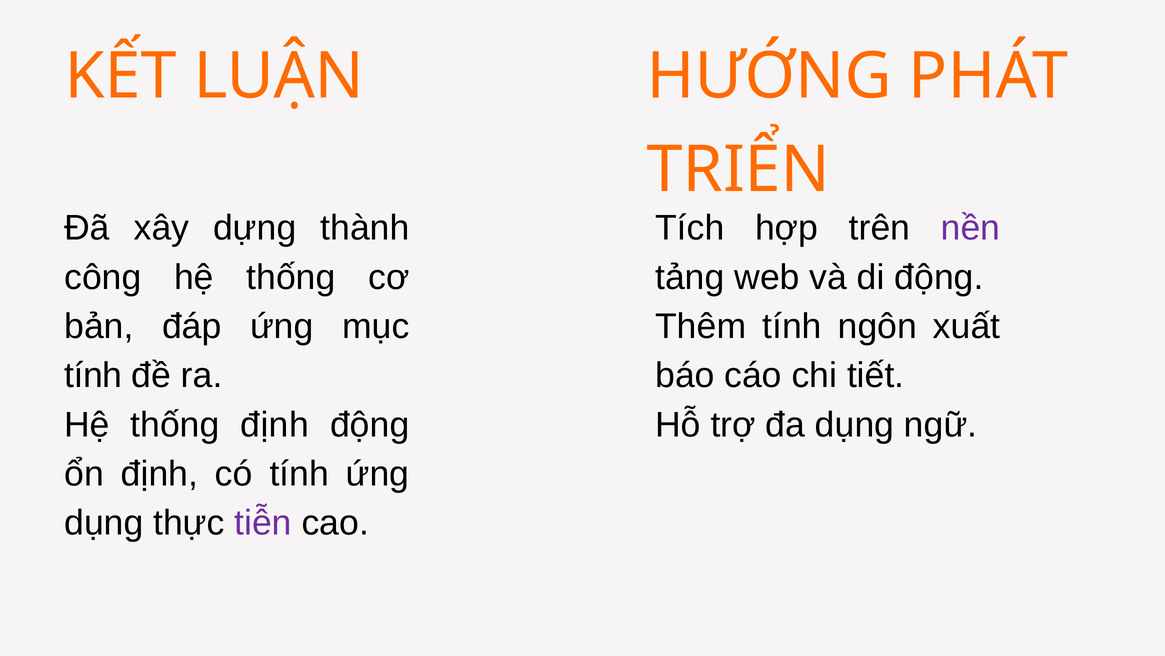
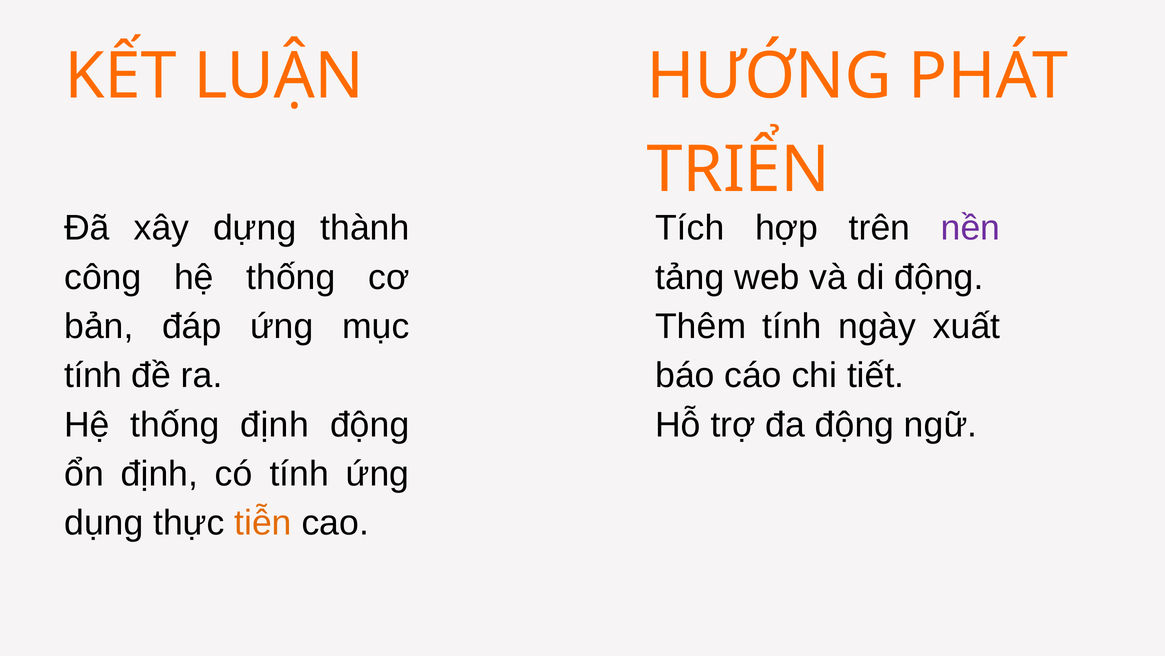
ngôn: ngôn -> ngày (877, 326)
đa dụng: dụng -> động (855, 424)
tiễn colour: purple -> orange (263, 523)
